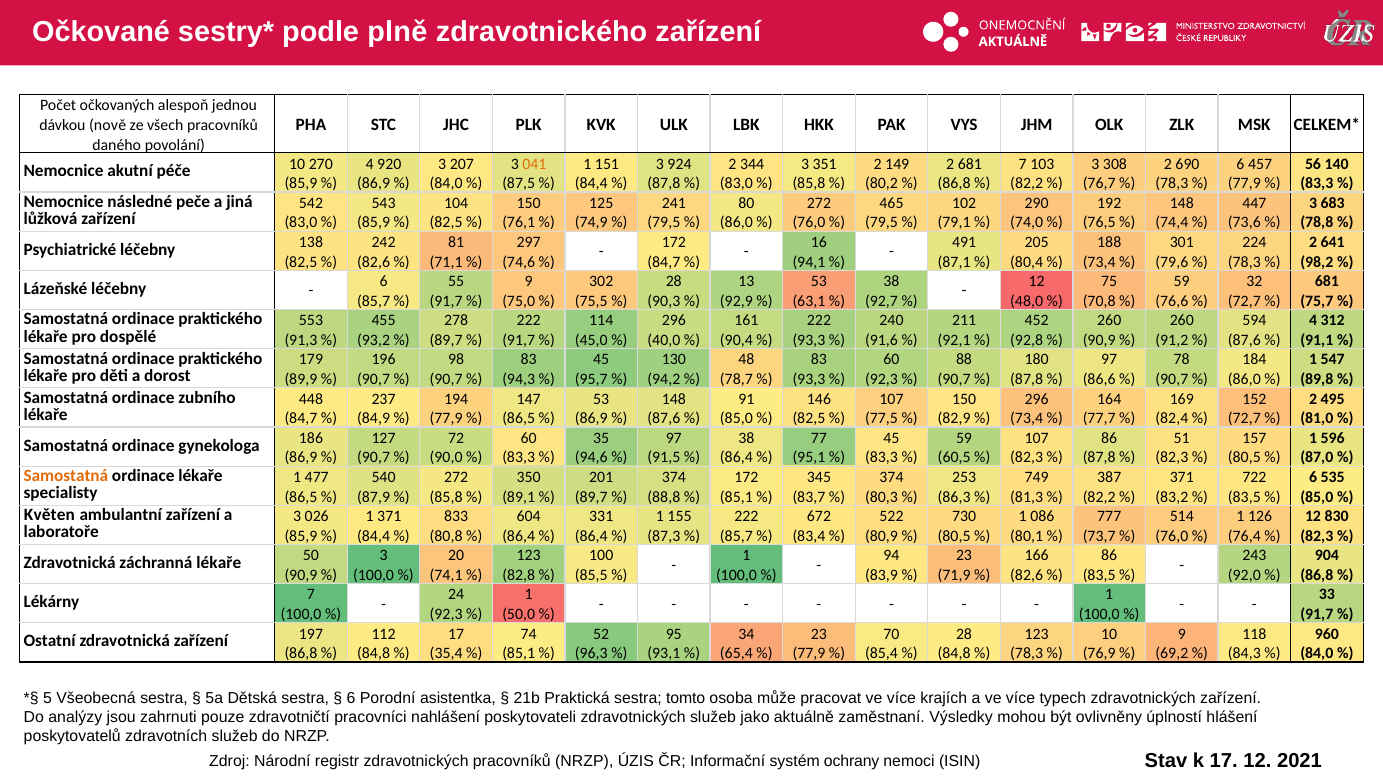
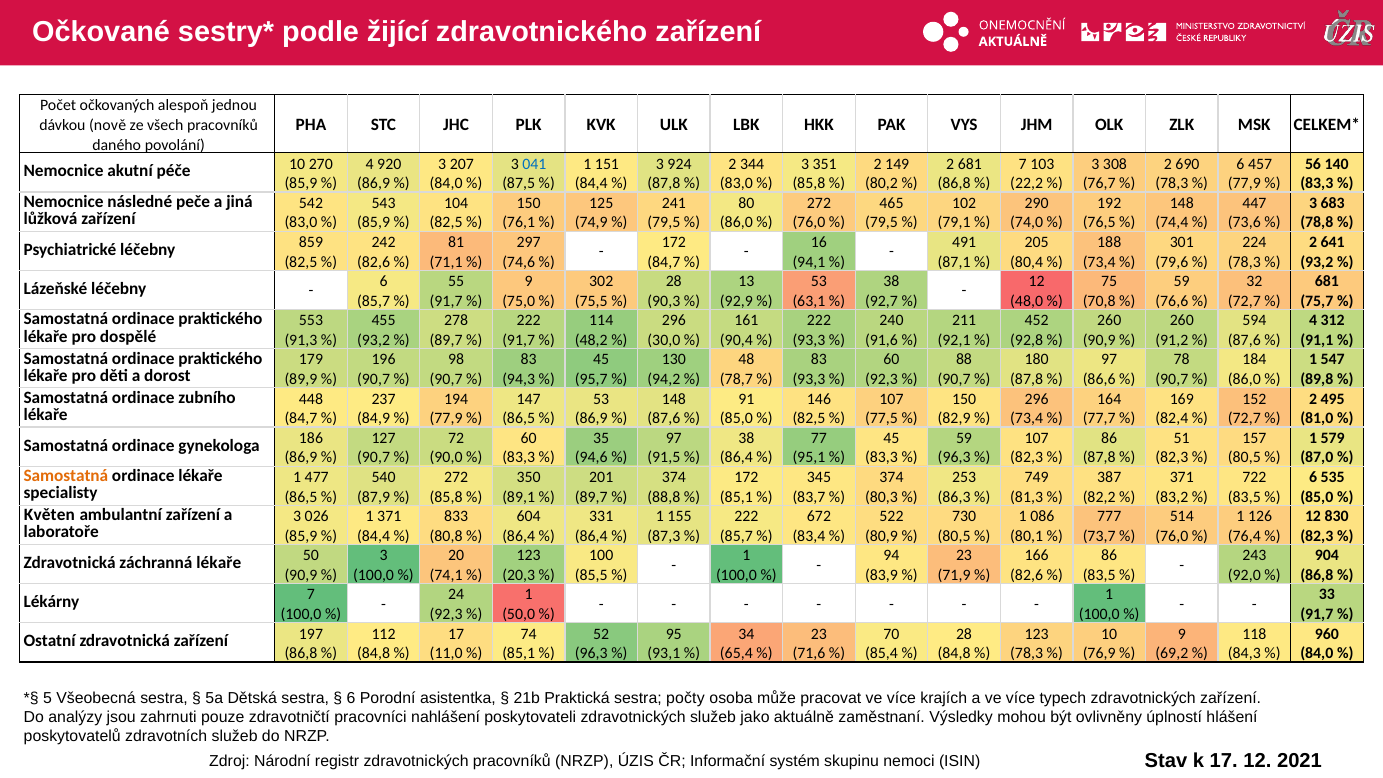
plně: plně -> žijící (398, 32)
041 colour: orange -> blue (534, 164)
82,2: 82,2 -> 22,2 (1027, 183)
138: 138 -> 859 (311, 242)
98,2: 98,2 -> 93,2 (1317, 262)
45,0: 45,0 -> 48,2 (591, 340)
40,0: 40,0 -> 30,0 (664, 340)
596: 596 -> 579 (1333, 438)
60,5: 60,5 -> 96,3 (954, 458)
82,8: 82,8 -> 20,3 (519, 575)
35,4: 35,4 -> 11,0 (446, 653)
77,9: 77,9 -> 71,6 (809, 653)
tomto: tomto -> počty (685, 698)
ochrany: ochrany -> skupinu (852, 761)
